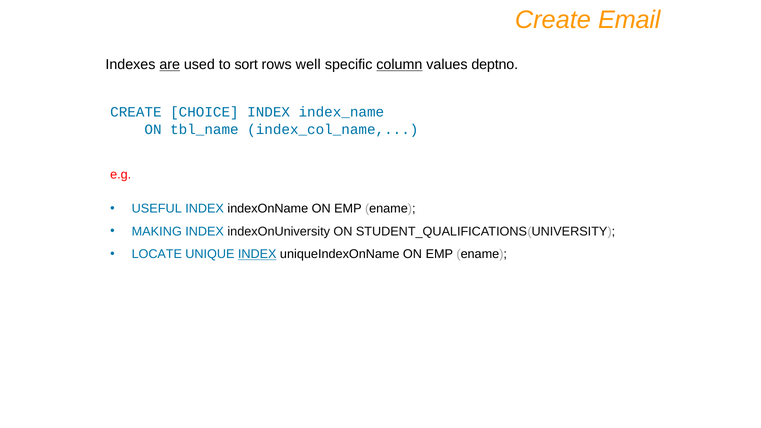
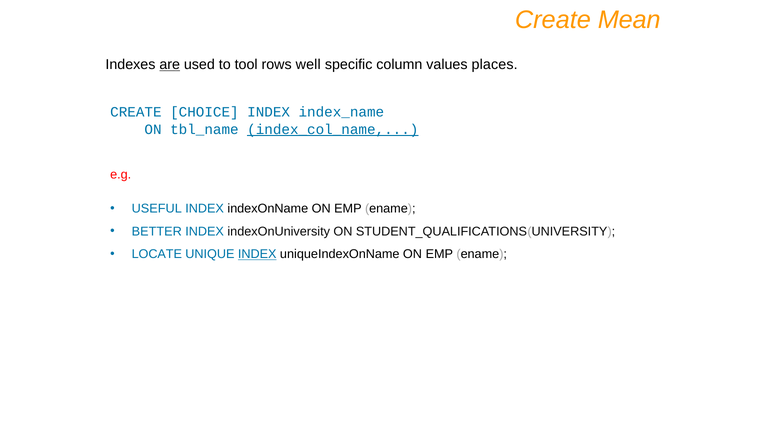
Email: Email -> Mean (629, 20)
sort: sort -> tool (246, 65)
column underline: present -> none (399, 65)
deptno: deptno -> places (495, 65)
index_col_name underline: none -> present (333, 129)
MAKING: MAKING -> BETTER (157, 232)
